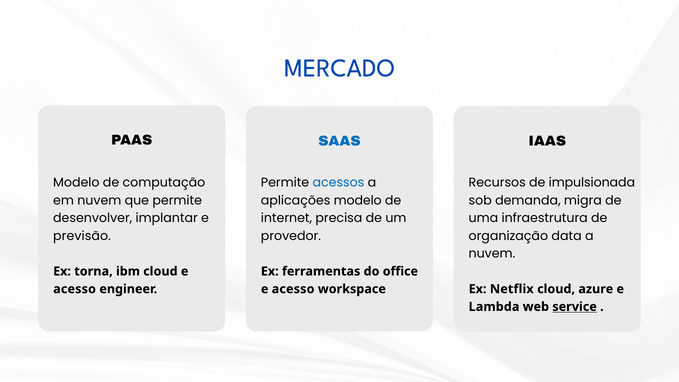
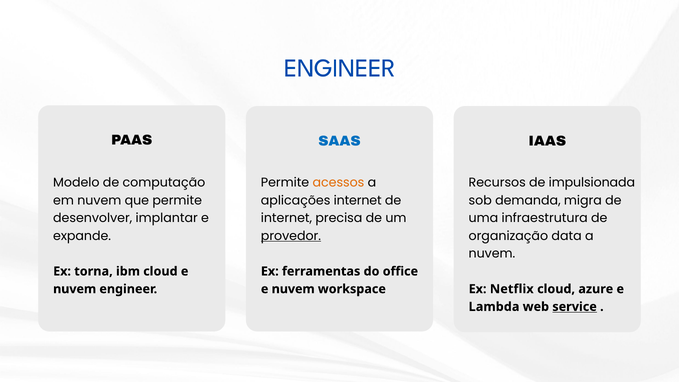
MERCADO: MERCADO -> ENGINEER (340, 68)
acessos colour: blue -> orange (338, 183)
aplicações modelo: modelo -> internet (358, 200)
previsão: previsão -> expande (82, 236)
provedor underline: none -> present (291, 236)
acesso: acesso -> nuvem (75, 289)
acesso: acesso -> nuvem (293, 289)
